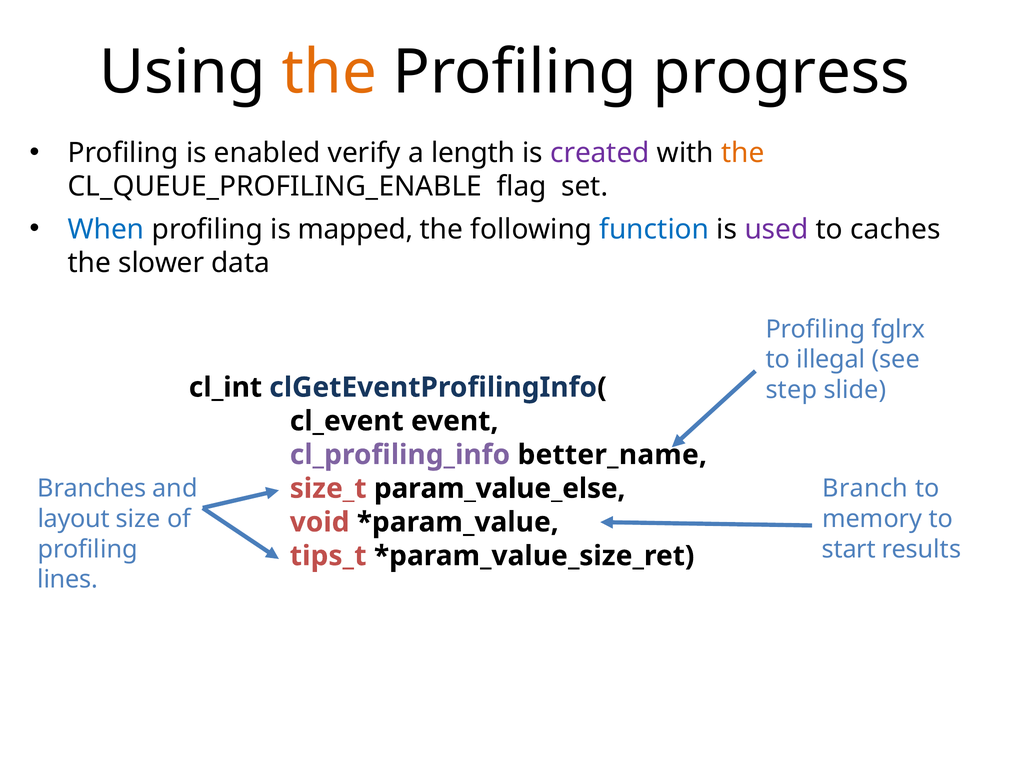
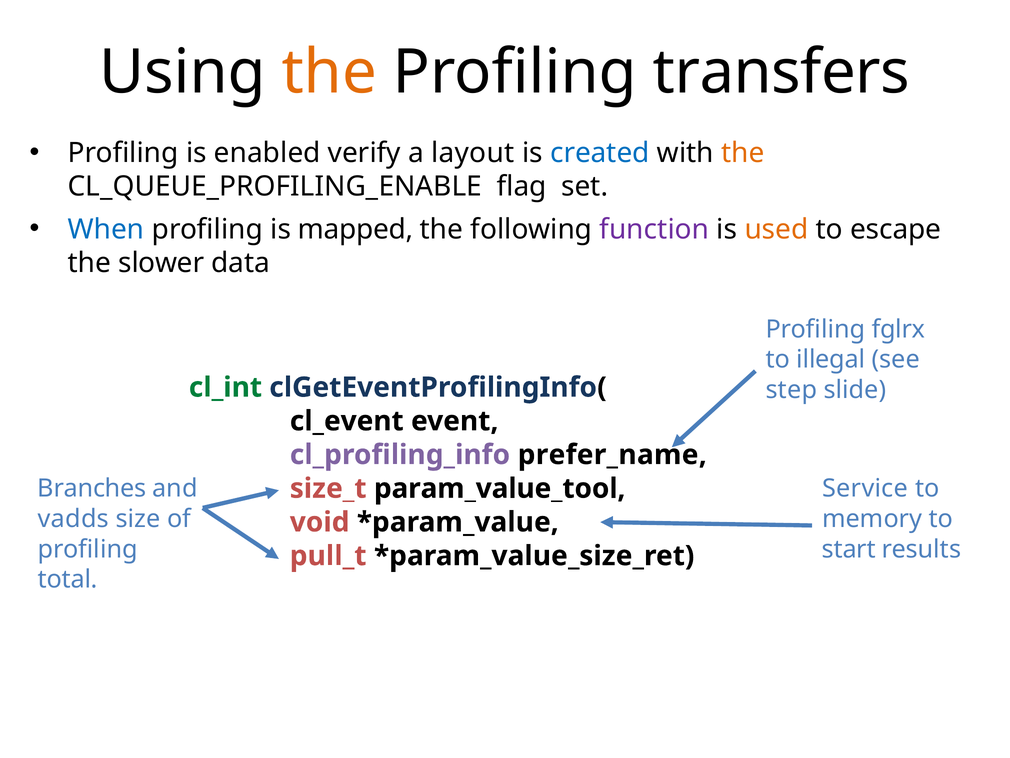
progress: progress -> transfers (781, 72)
length: length -> layout (473, 153)
created colour: purple -> blue (600, 153)
function colour: blue -> purple (654, 229)
used colour: purple -> orange (776, 229)
caches: caches -> escape (896, 229)
cl_int colour: black -> green (225, 387)
better_name: better_name -> prefer_name (612, 455)
Branch: Branch -> Service (865, 488)
param_value_else: param_value_else -> param_value_tool (500, 488)
layout: layout -> vadds (73, 519)
tips_t: tips_t -> pull_t (328, 556)
lines: lines -> total (68, 579)
